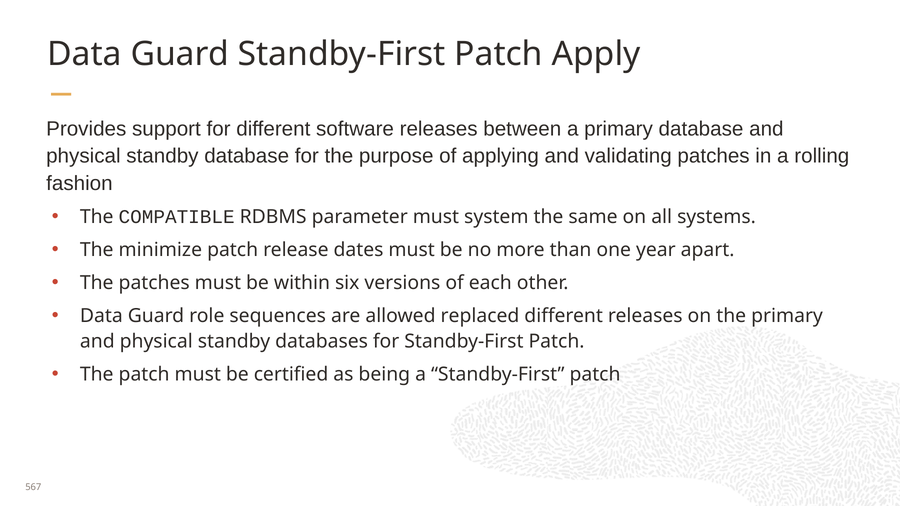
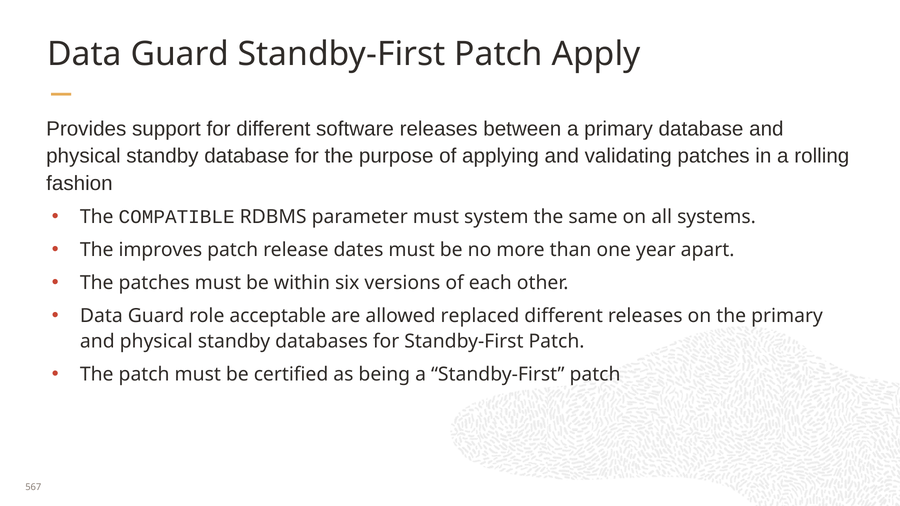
minimize: minimize -> improves (160, 250)
sequences: sequences -> acceptable (278, 316)
